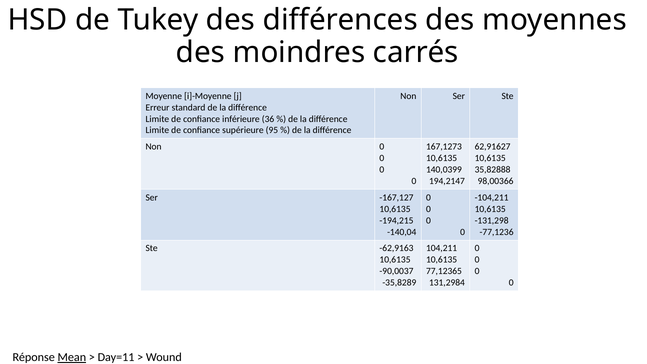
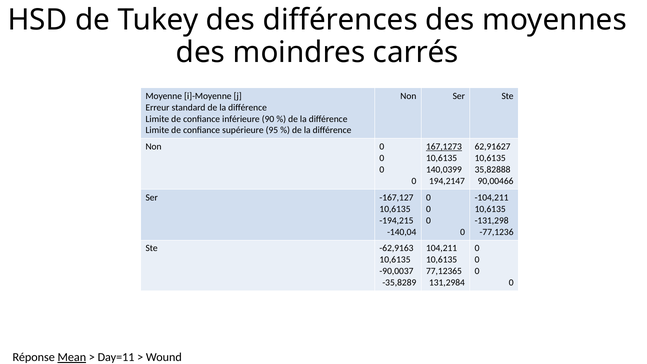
36: 36 -> 90 (268, 119)
167,1273 underline: none -> present (444, 147)
98,00366: 98,00366 -> 90,00466 (496, 181)
